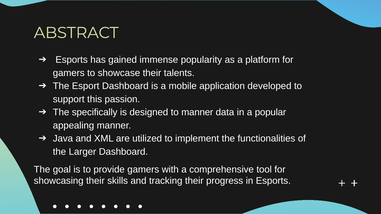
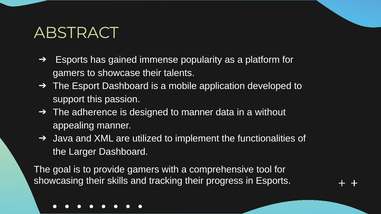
specifically: specifically -> adherence (95, 112)
popular: popular -> without (270, 112)
